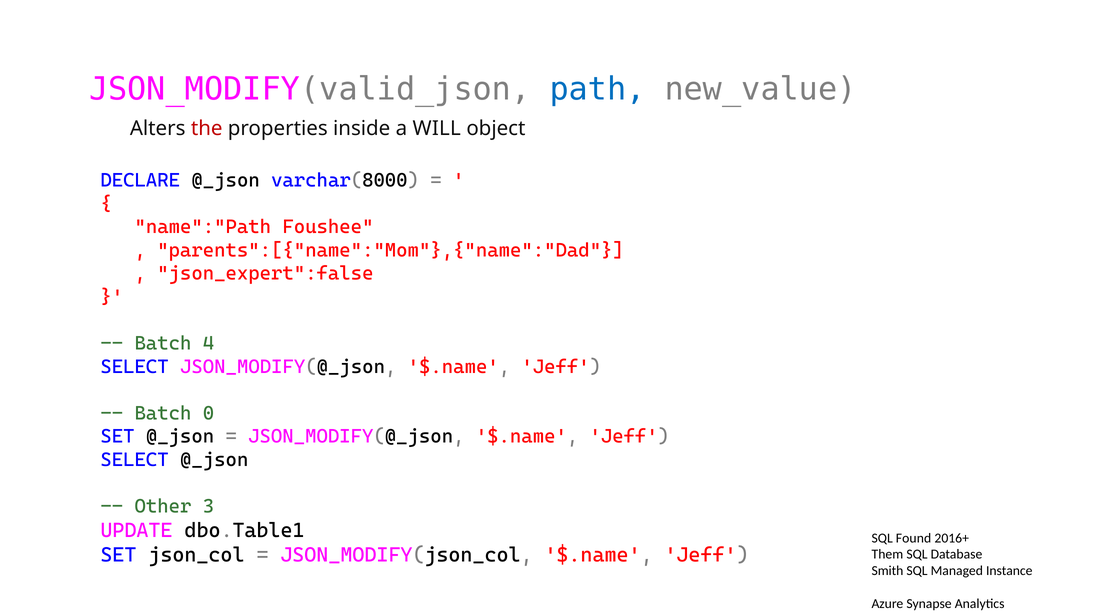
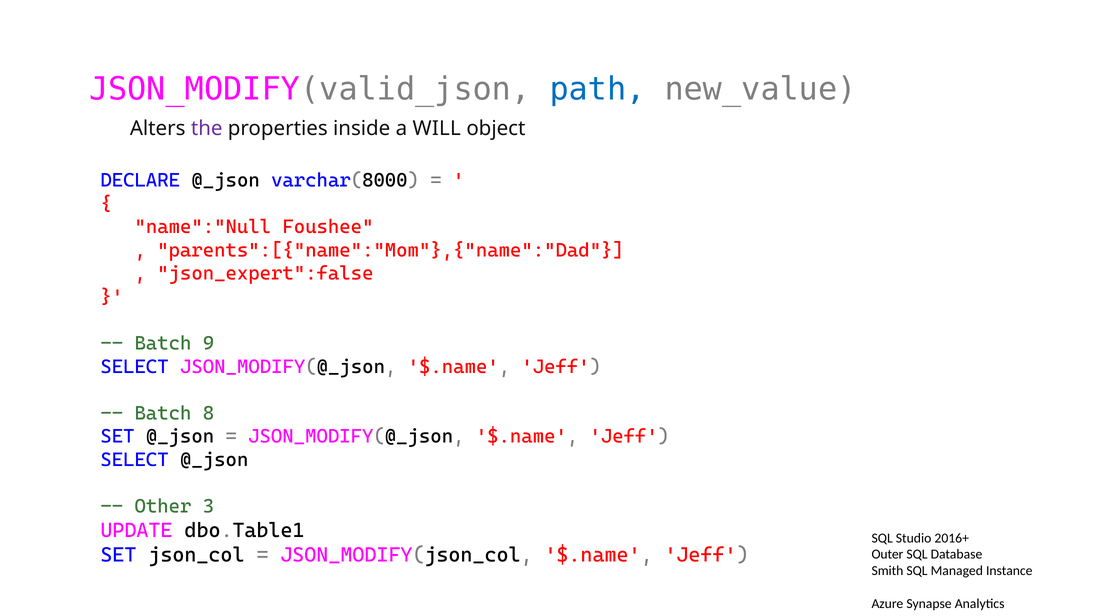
the colour: red -> purple (207, 129)
name":"Path: name":"Path -> name":"Null (203, 227)
4: 4 -> 9 (208, 343)
0: 0 -> 8 (208, 413)
Found: Found -> Studio (914, 538)
Them: Them -> Outer (887, 554)
